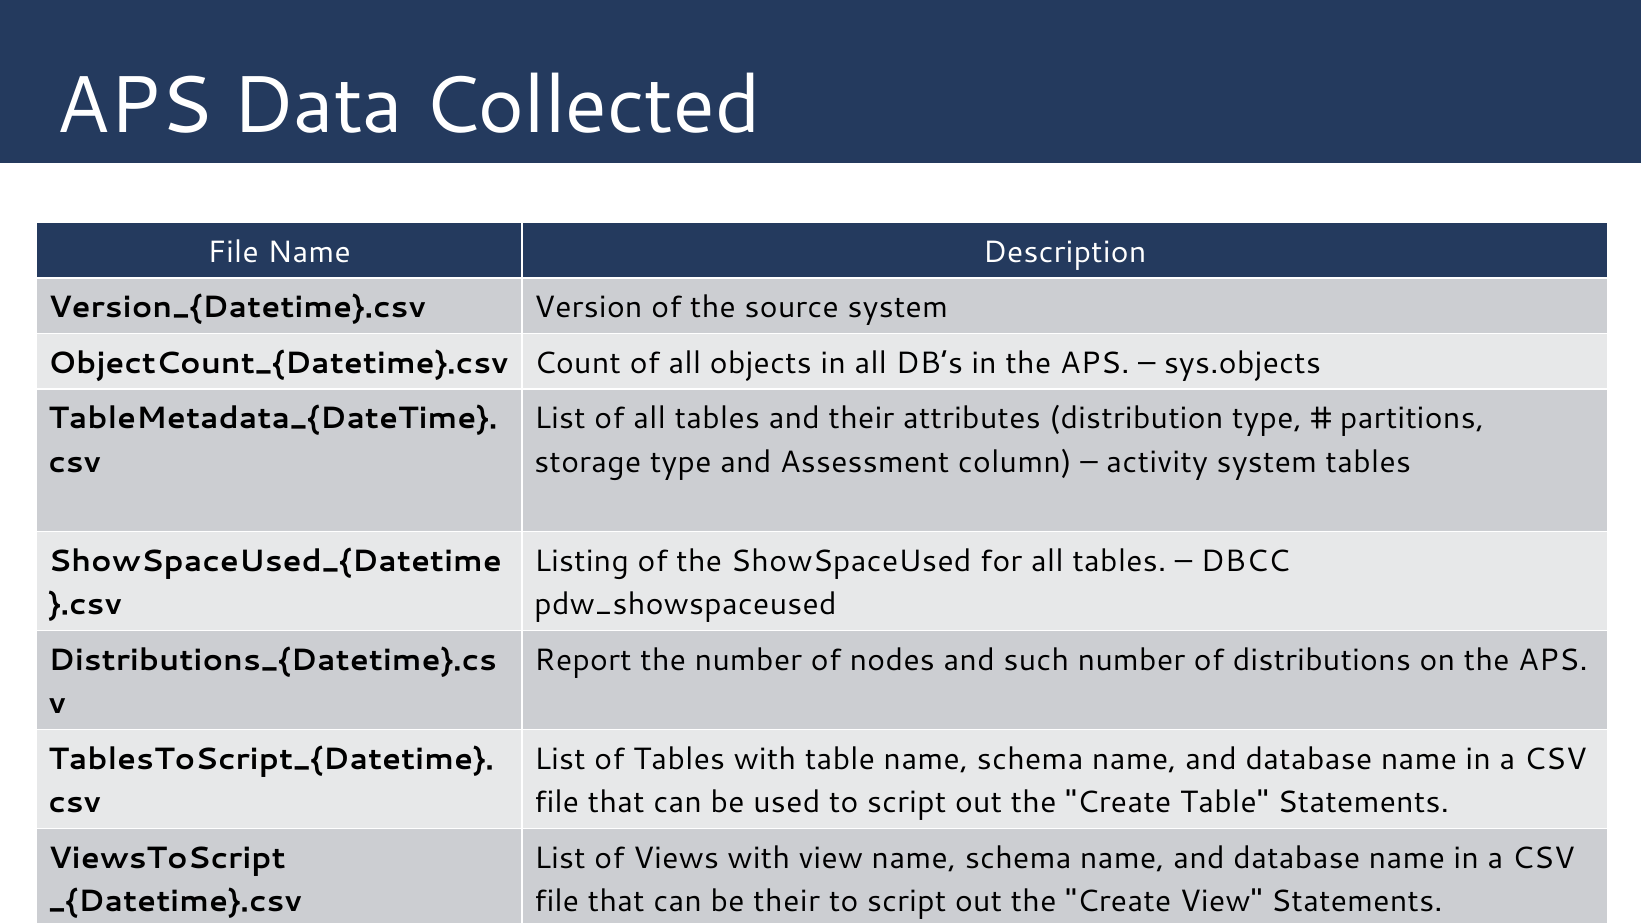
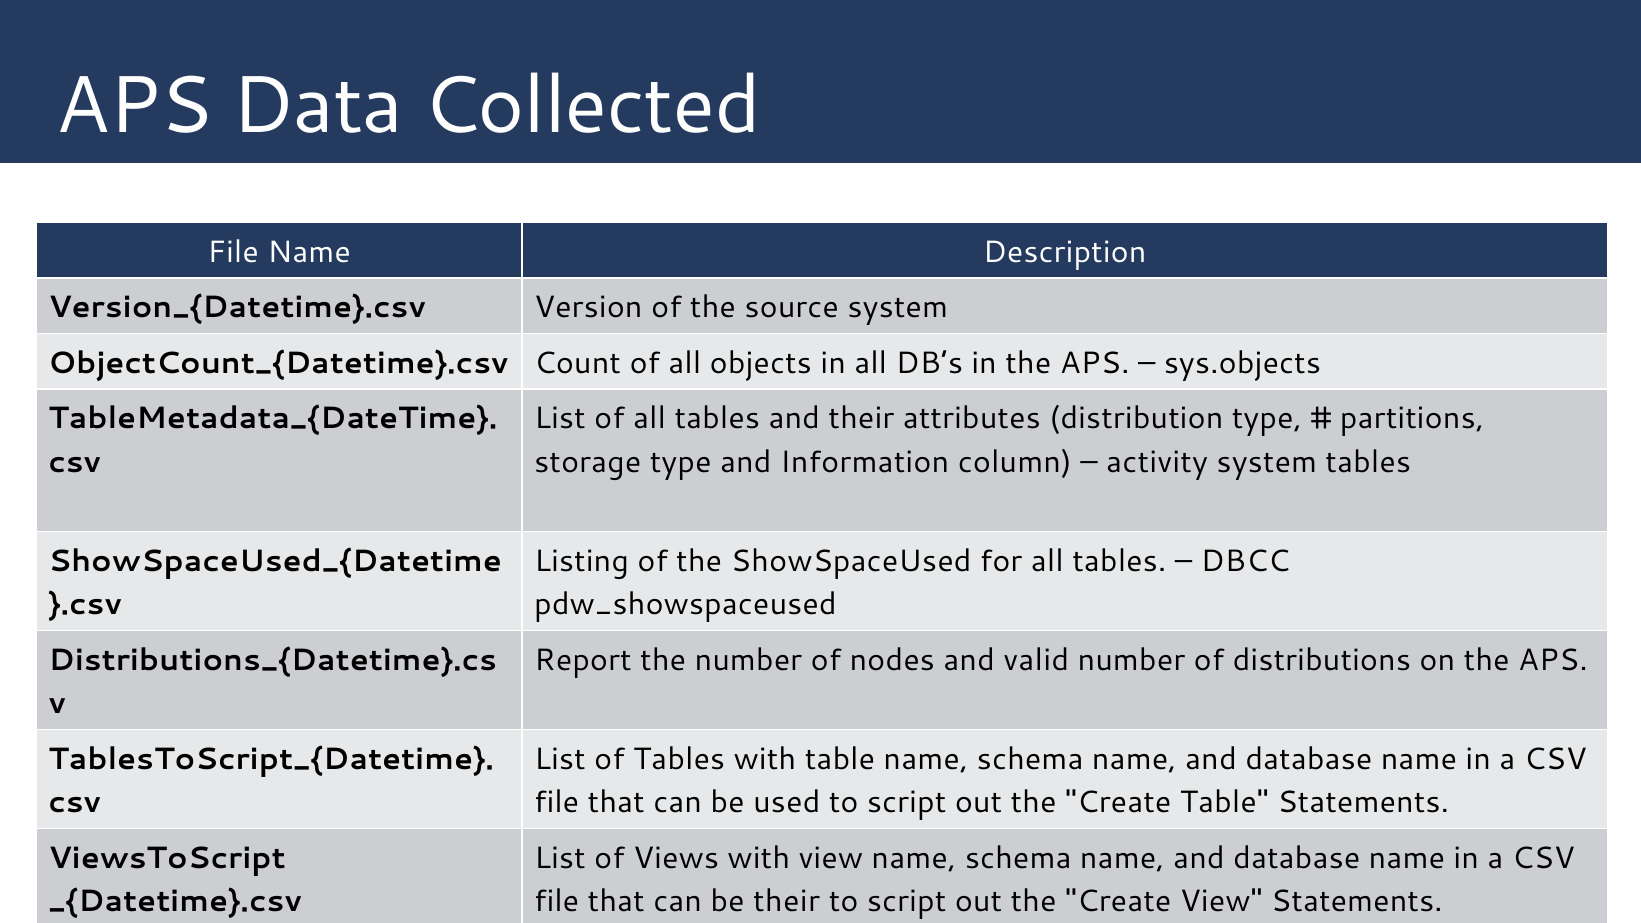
Assessment: Assessment -> Information (865, 462)
such: such -> valid (1036, 660)
